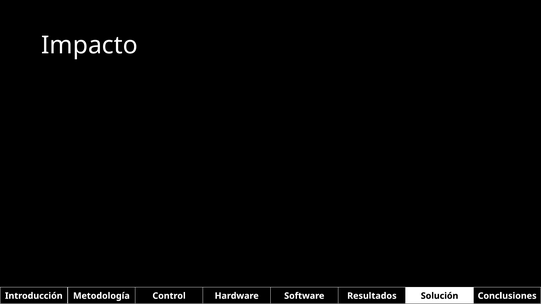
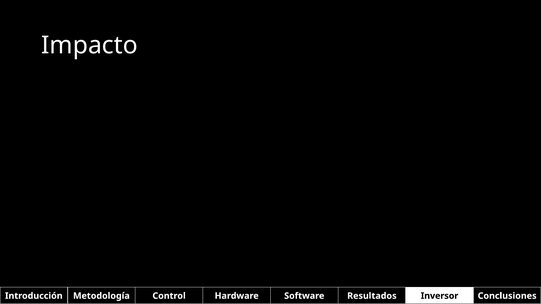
Solución: Solución -> Inversor (440, 296)
